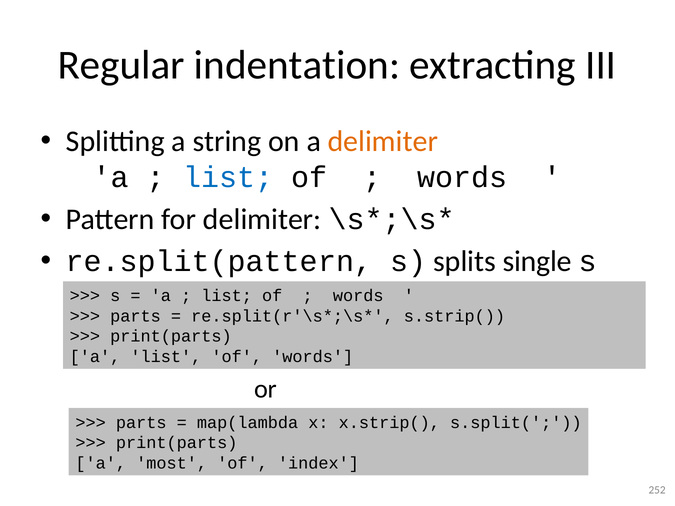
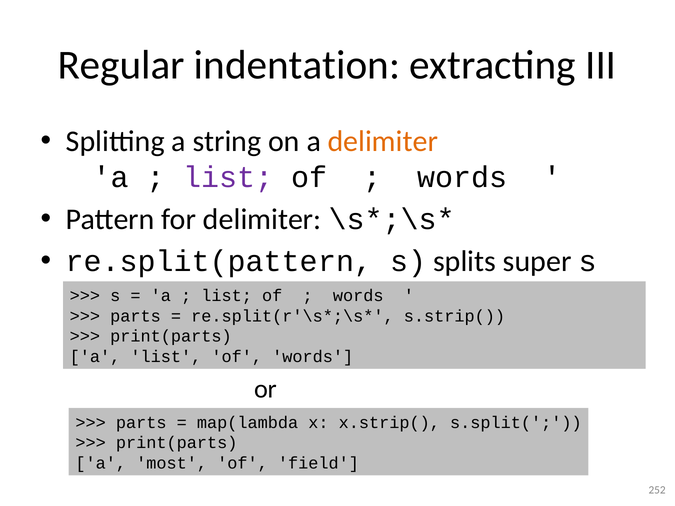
list colour: blue -> purple (228, 178)
single: single -> super (537, 262)
index: index -> field (318, 463)
